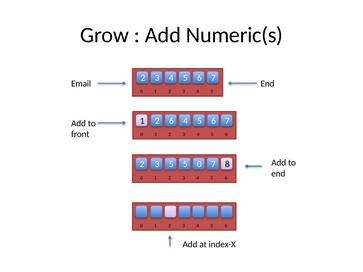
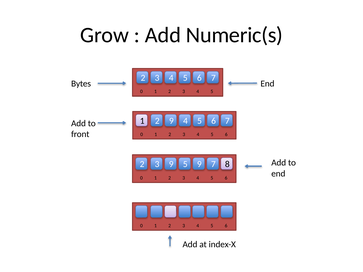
Email: Email -> Bytes (81, 84)
6: 6 -> 9 (171, 121)
3 5: 5 -> 9 (171, 164)
5 0: 0 -> 9 (199, 164)
